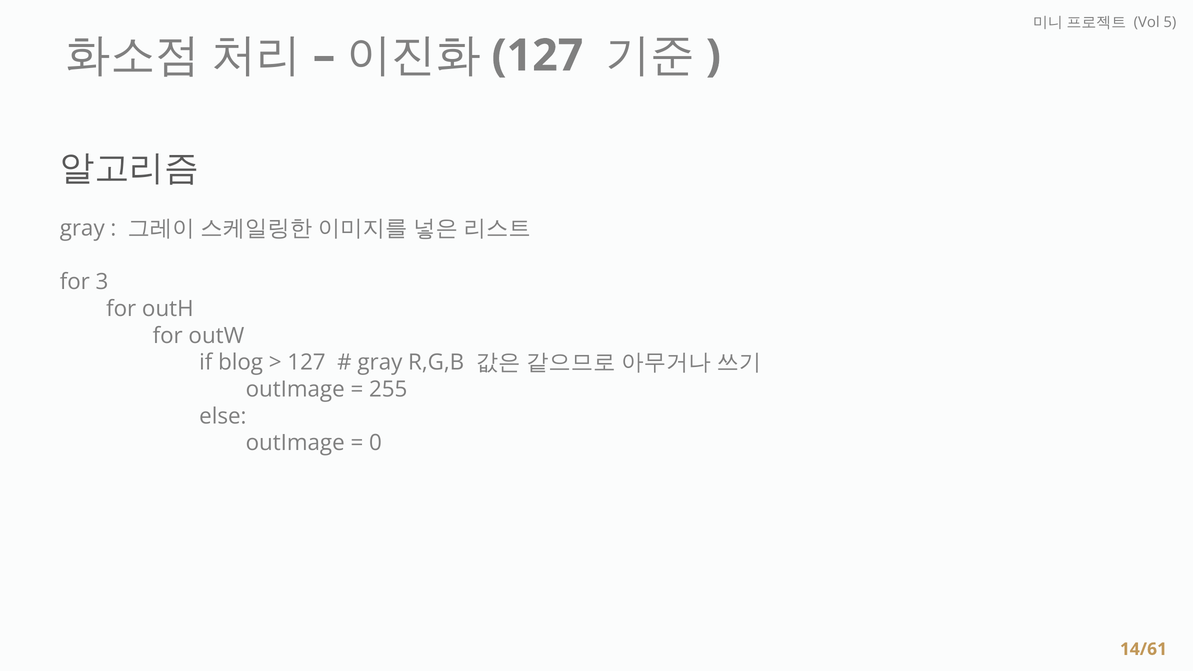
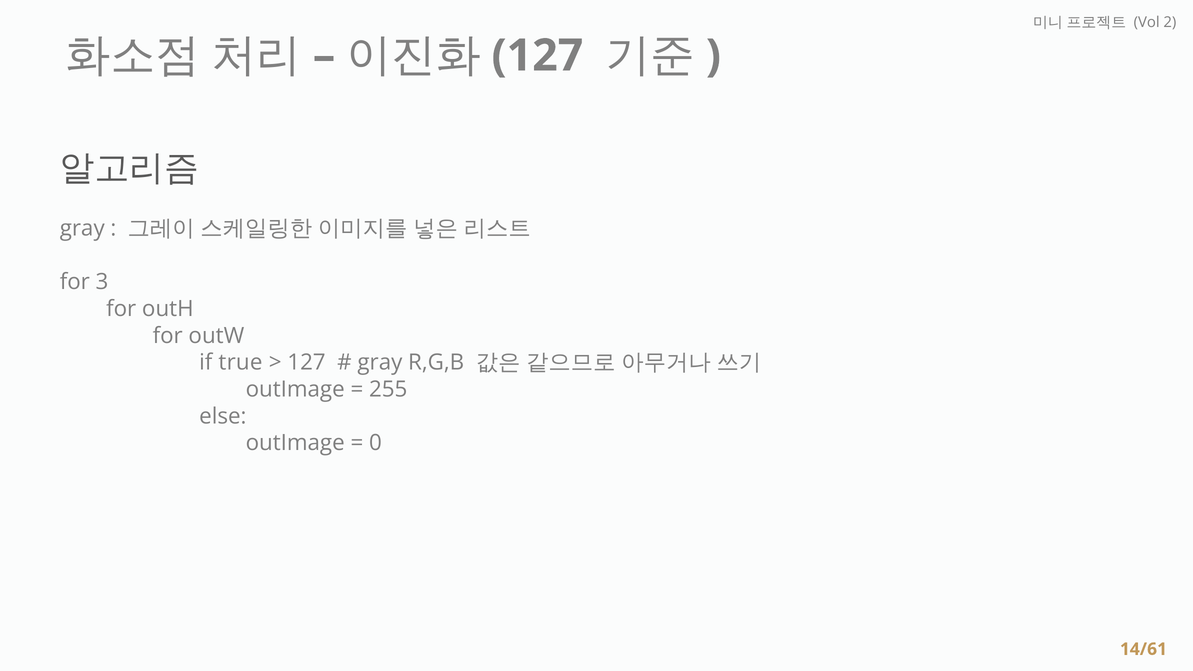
5: 5 -> 2 (1170, 22)
blog: blog -> true (240, 363)
